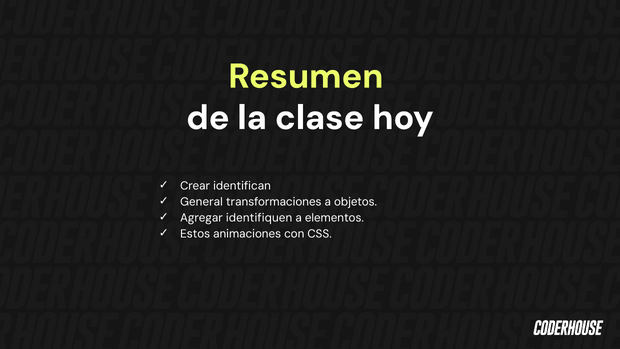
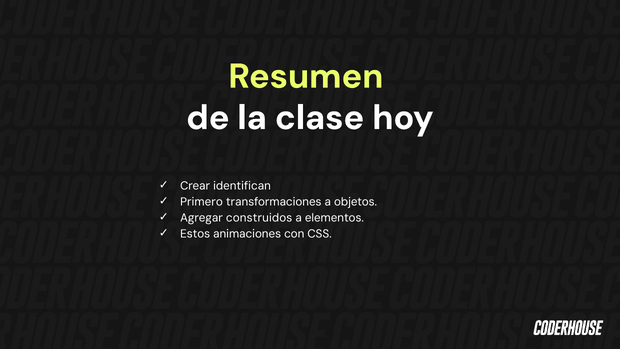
General: General -> Primero (202, 202)
identifiquen: identifiquen -> construidos (259, 218)
